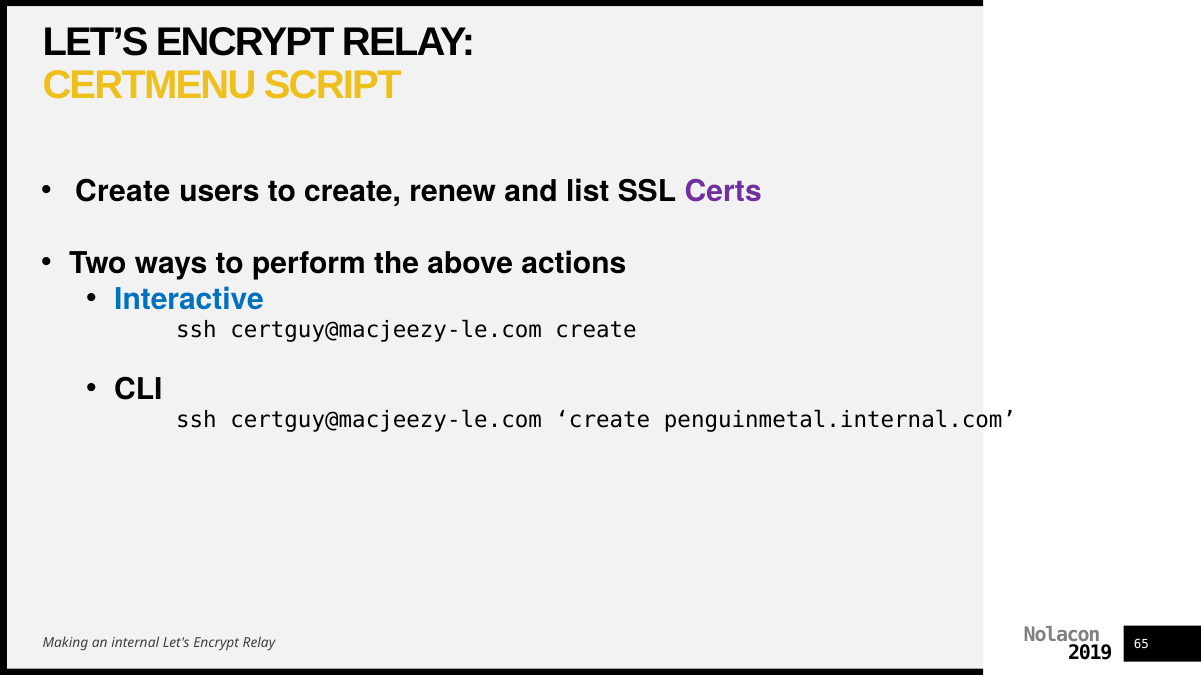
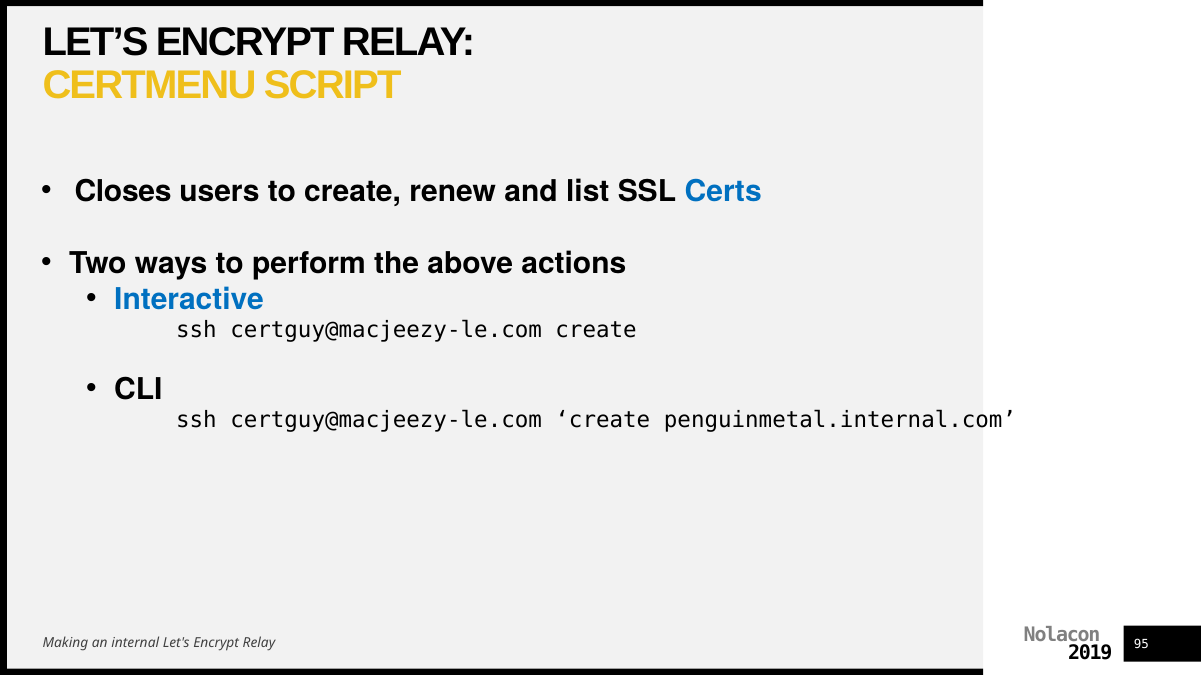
Create: Create -> Closes (123, 192)
Certs colour: purple -> blue (723, 192)
65: 65 -> 95 (1141, 645)
